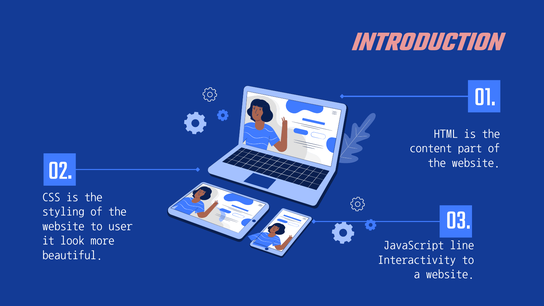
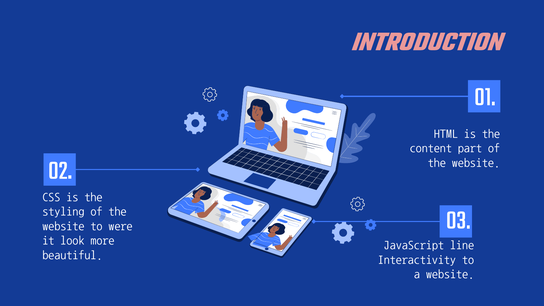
user: user -> were (121, 226)
